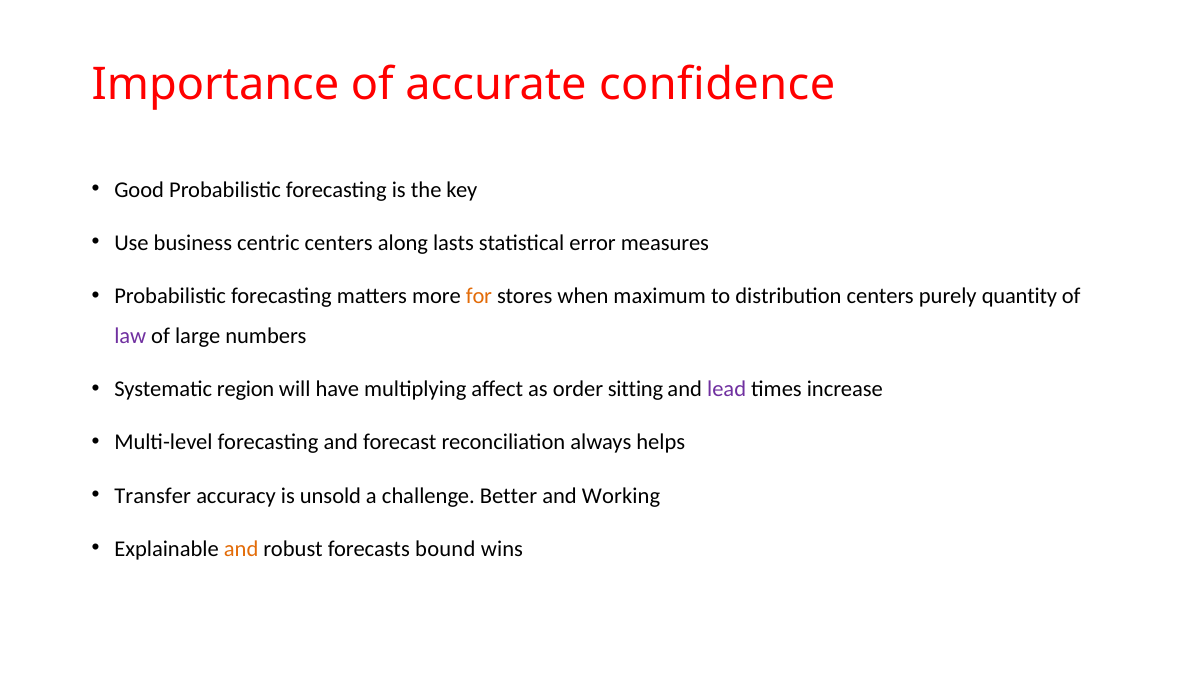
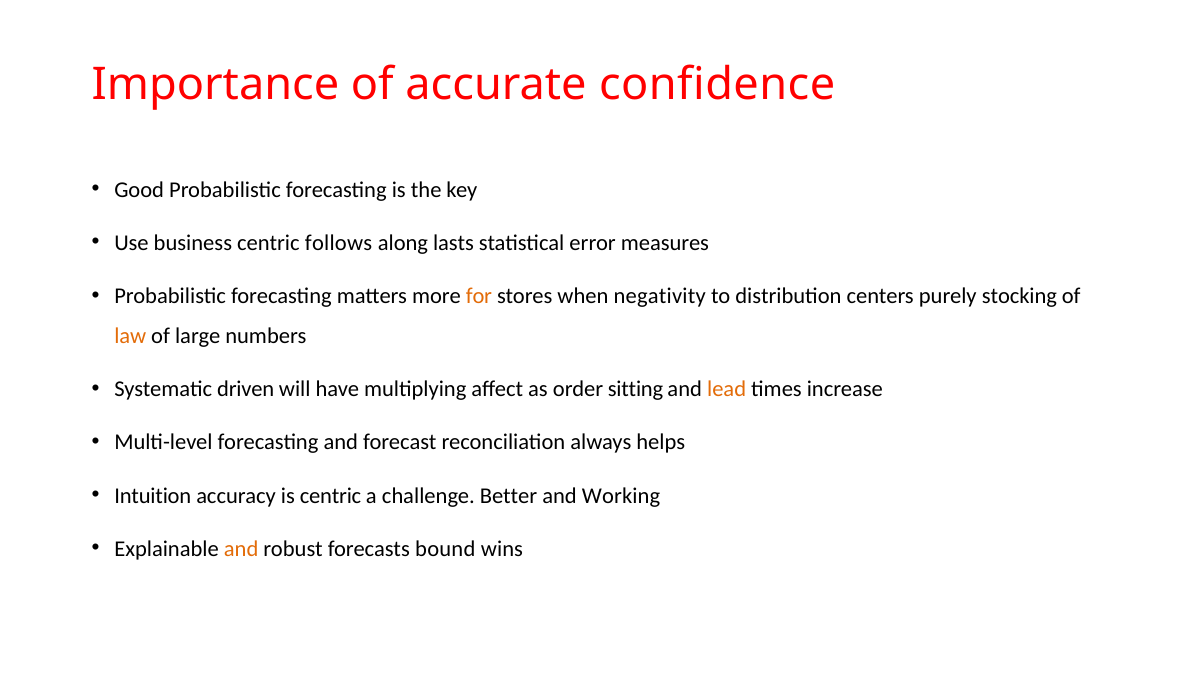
centric centers: centers -> follows (339, 243)
maximum: maximum -> negativity (660, 296)
quantity: quantity -> stocking (1019, 296)
law colour: purple -> orange (130, 337)
region: region -> driven (246, 390)
lead colour: purple -> orange (727, 390)
Transfer: Transfer -> Intuition (153, 496)
is unsold: unsold -> centric (331, 496)
